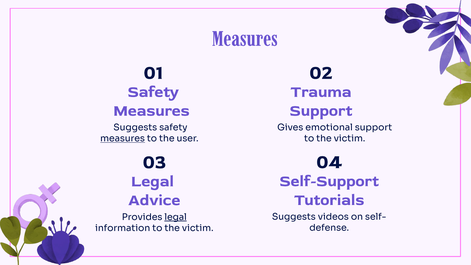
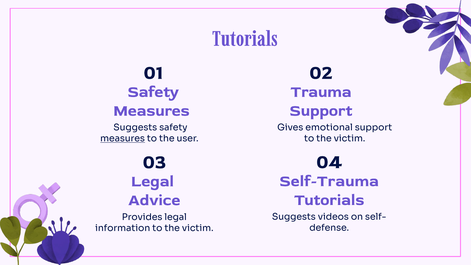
Measures: Measures -> Tutorials (245, 39)
Self-Support: Self-Support -> Self-Trauma (329, 181)
legal underline: present -> none (176, 217)
